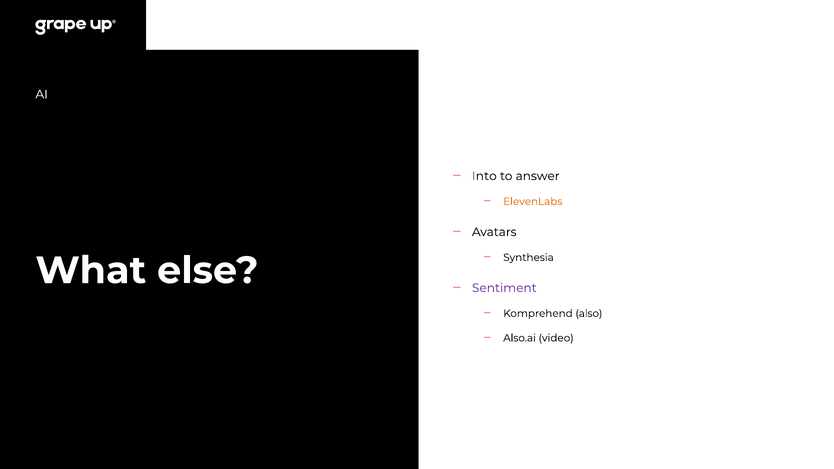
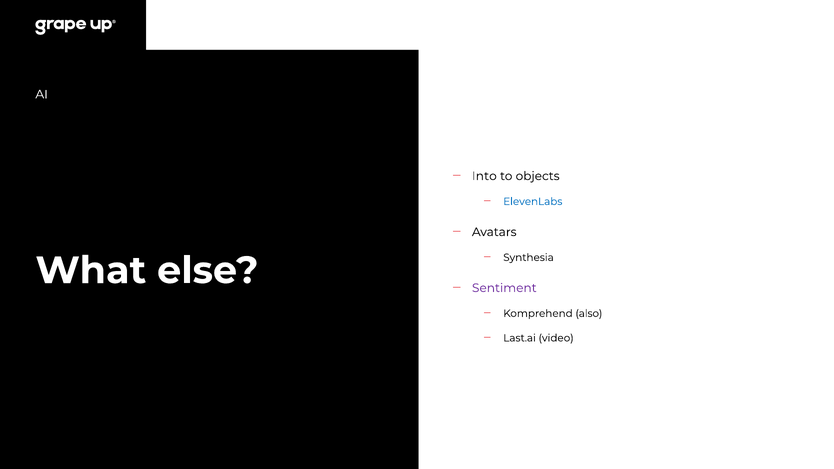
answer: answer -> objects (538, 176)
ElevenLabs colour: orange -> blue (533, 202)
Also.ai: Also.ai -> Last.ai (520, 338)
